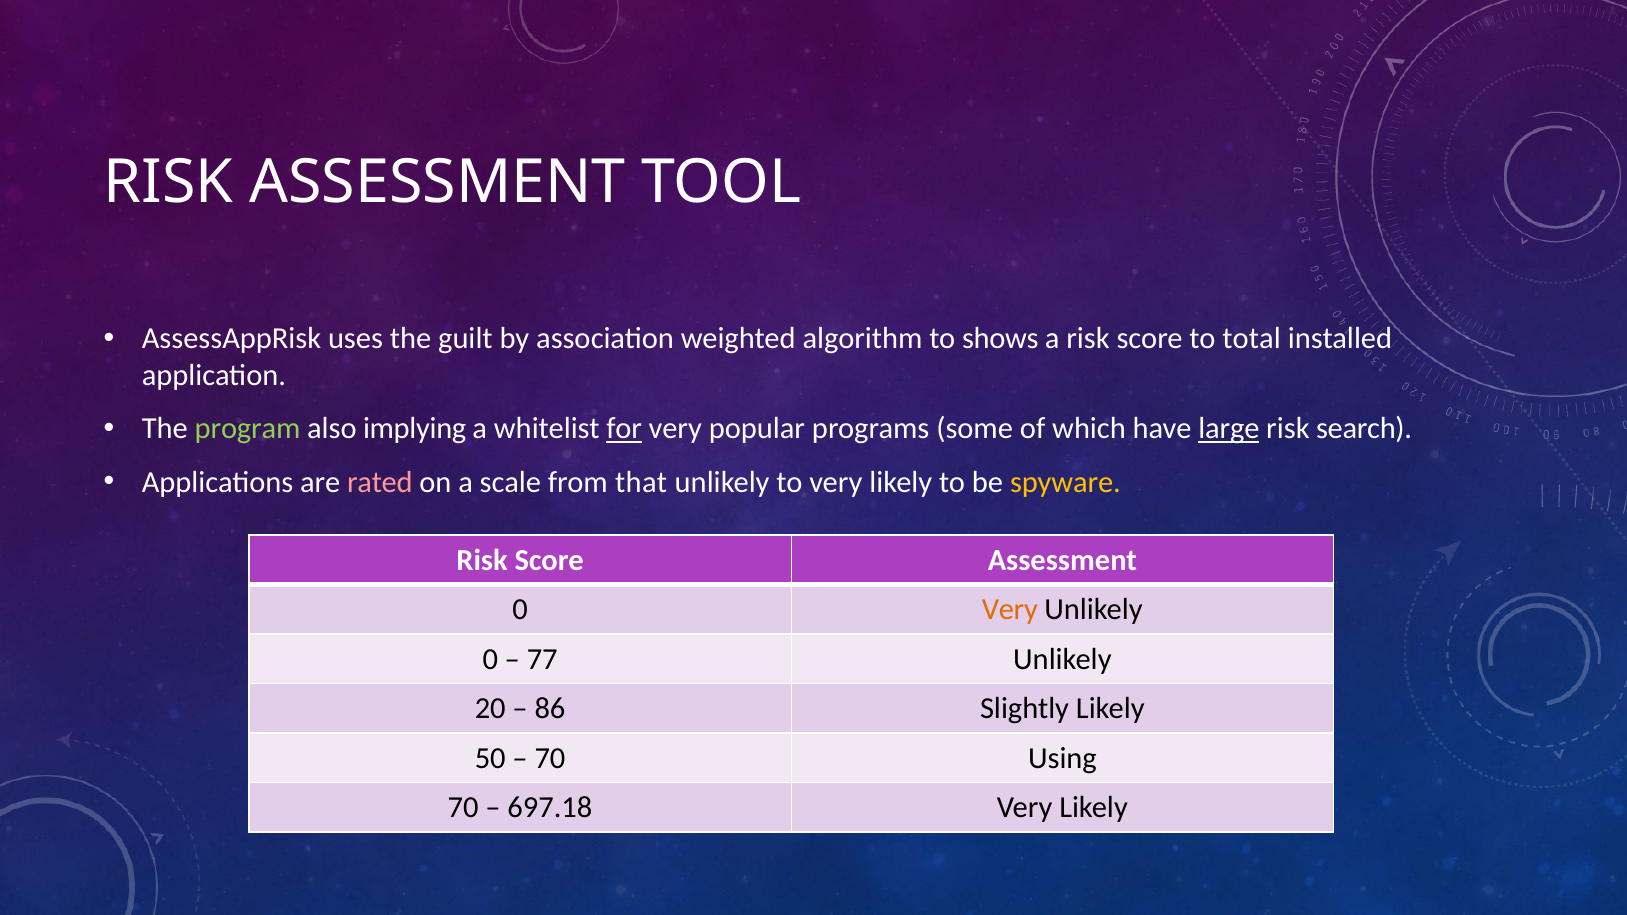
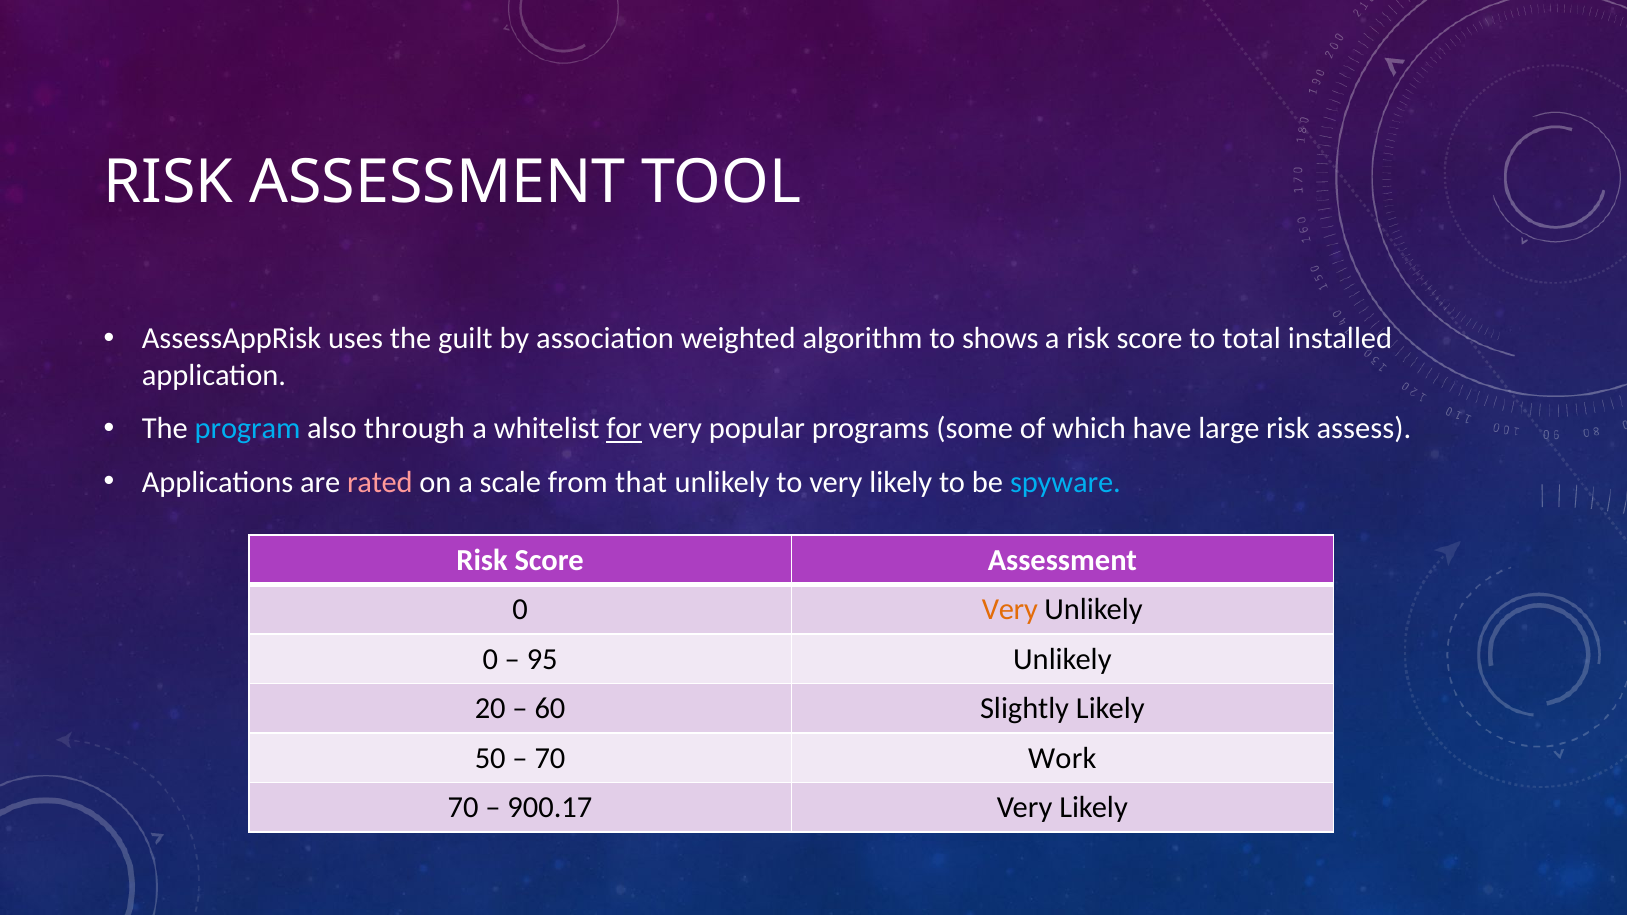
program colour: light green -> light blue (248, 429)
implying: implying -> through (414, 429)
large underline: present -> none (1229, 429)
search: search -> assess (1364, 429)
spyware colour: yellow -> light blue (1065, 482)
77: 77 -> 95 (542, 659)
86: 86 -> 60 (550, 709)
Using: Using -> Work (1062, 758)
697.18: 697.18 -> 900.17 (550, 808)
